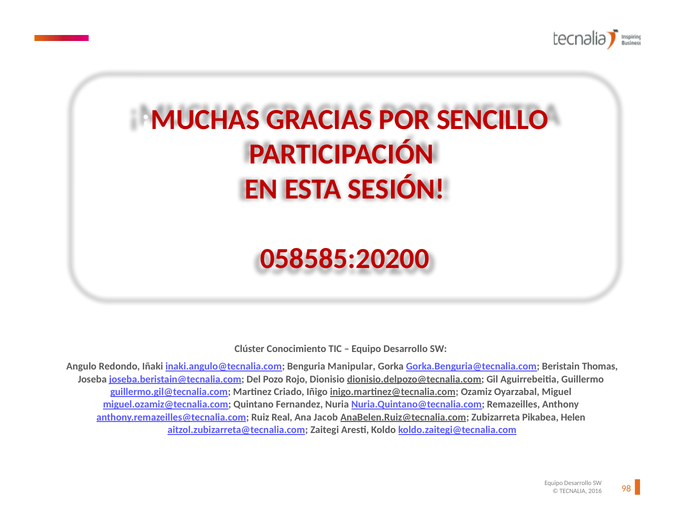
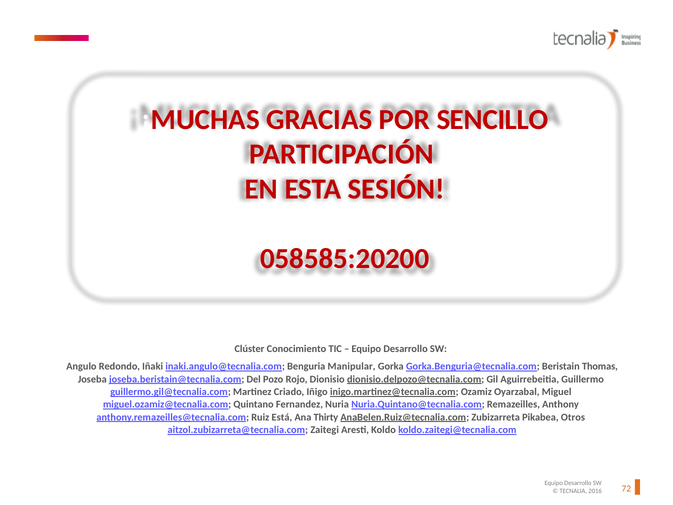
Real: Real -> Está (282, 417)
Jacob: Jacob -> Thirty (326, 417)
Helen: Helen -> Otros (573, 417)
98: 98 -> 72 (626, 488)
